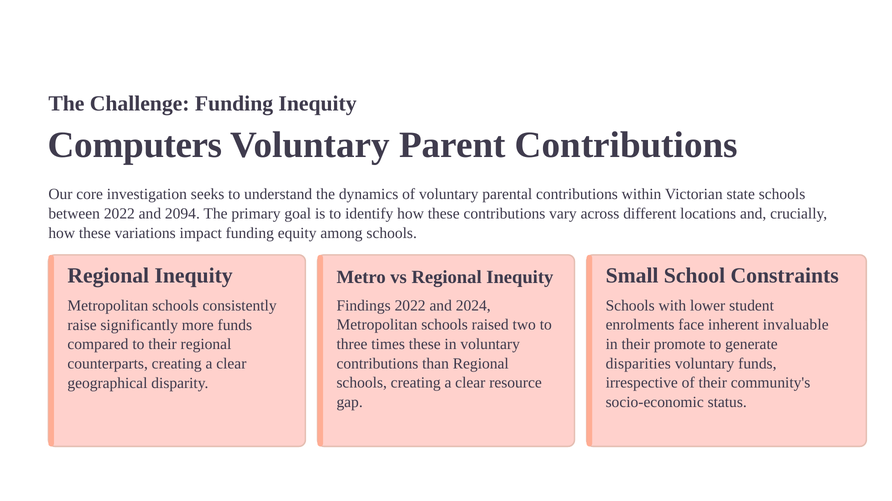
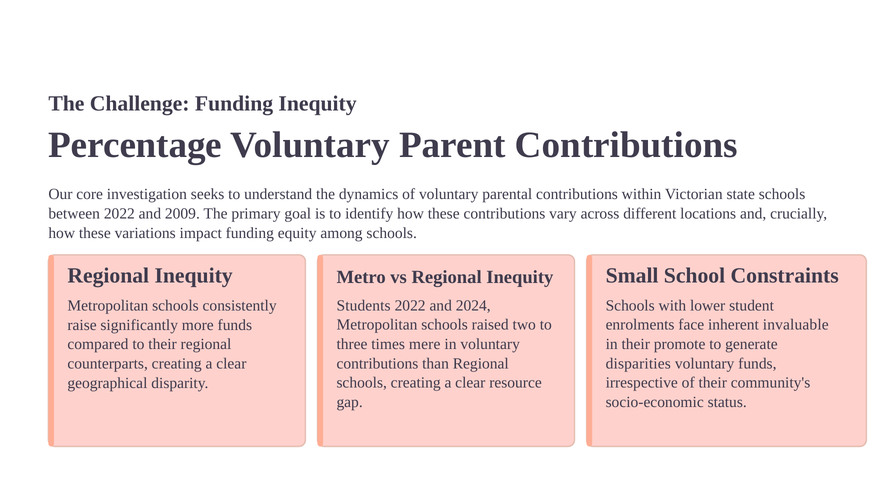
Computers: Computers -> Percentage (135, 145)
2094: 2094 -> 2009 (182, 214)
Findings: Findings -> Students (364, 306)
times these: these -> mere (425, 345)
